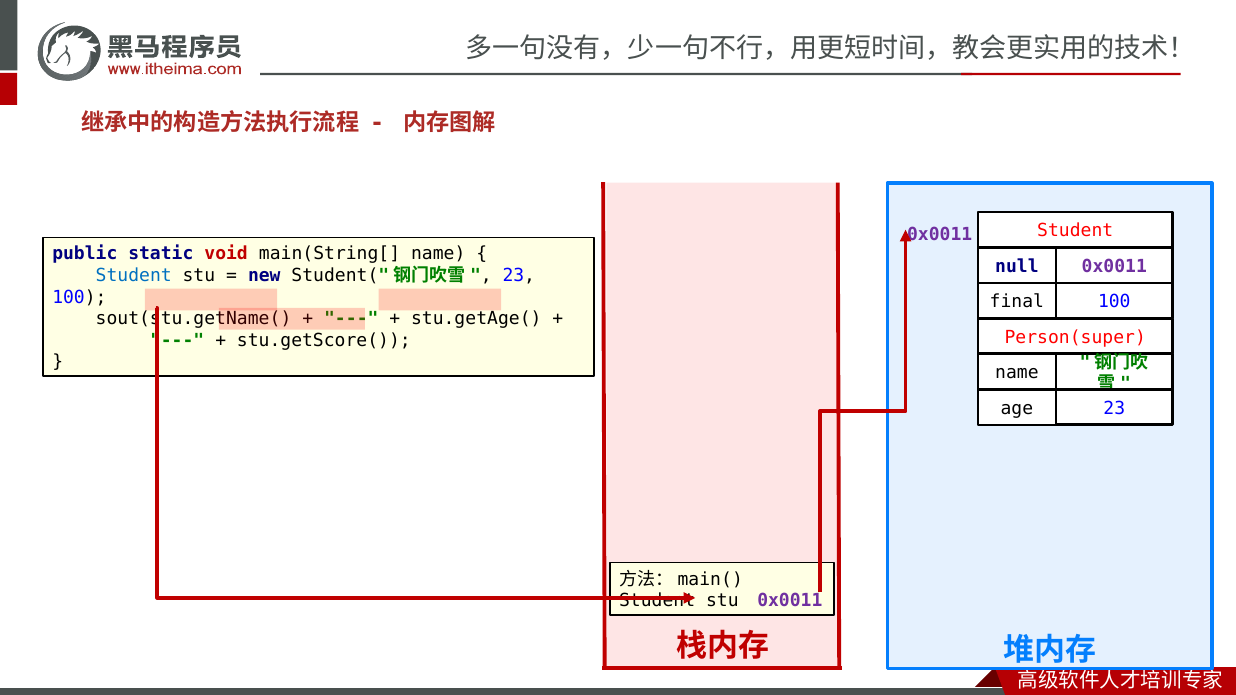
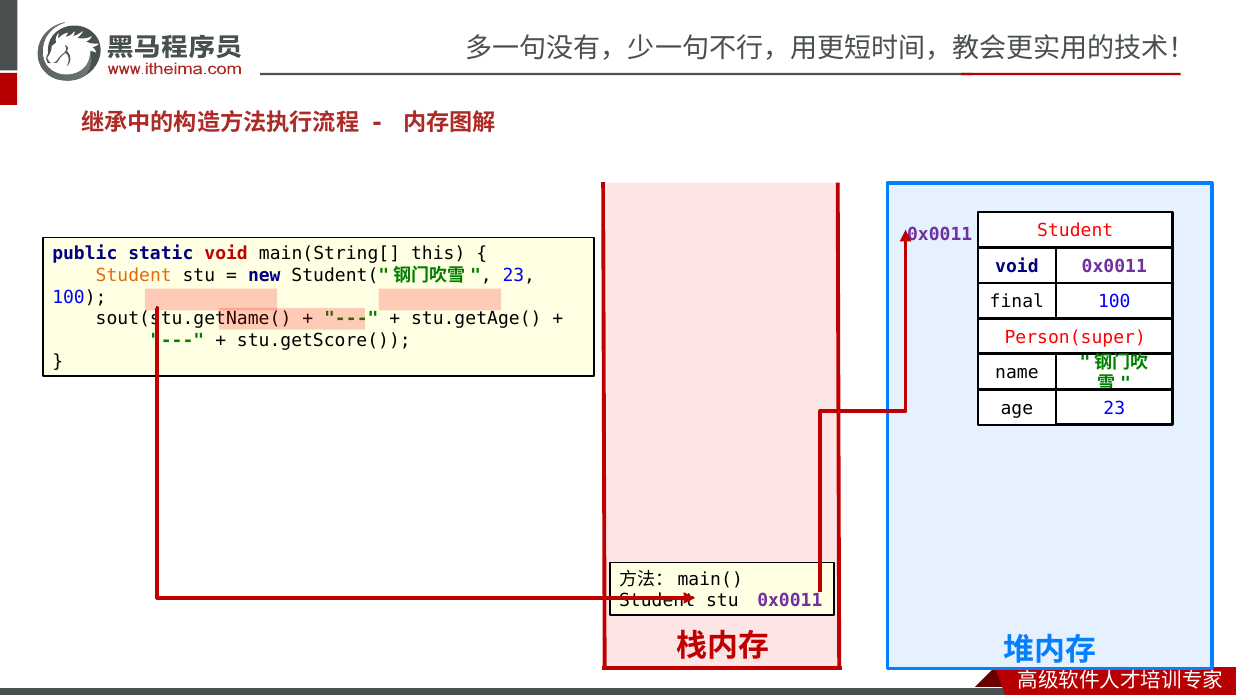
main(String[ name: name -> this (438, 254)
null: null -> void (1017, 267)
Student colour: blue -> orange (134, 276)
